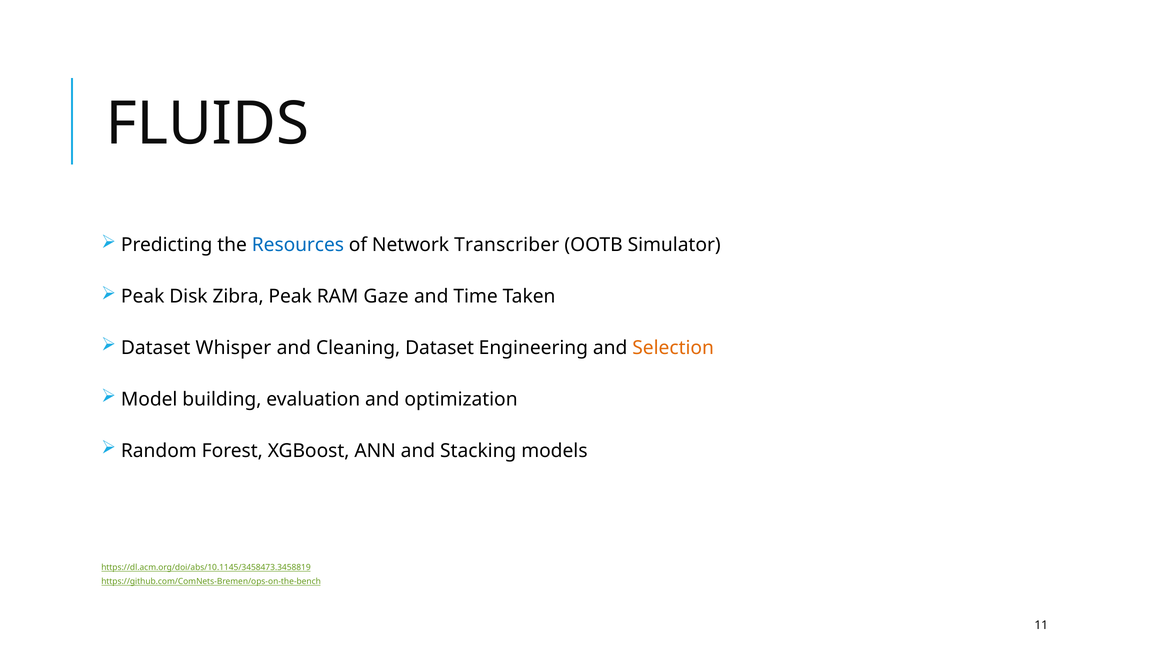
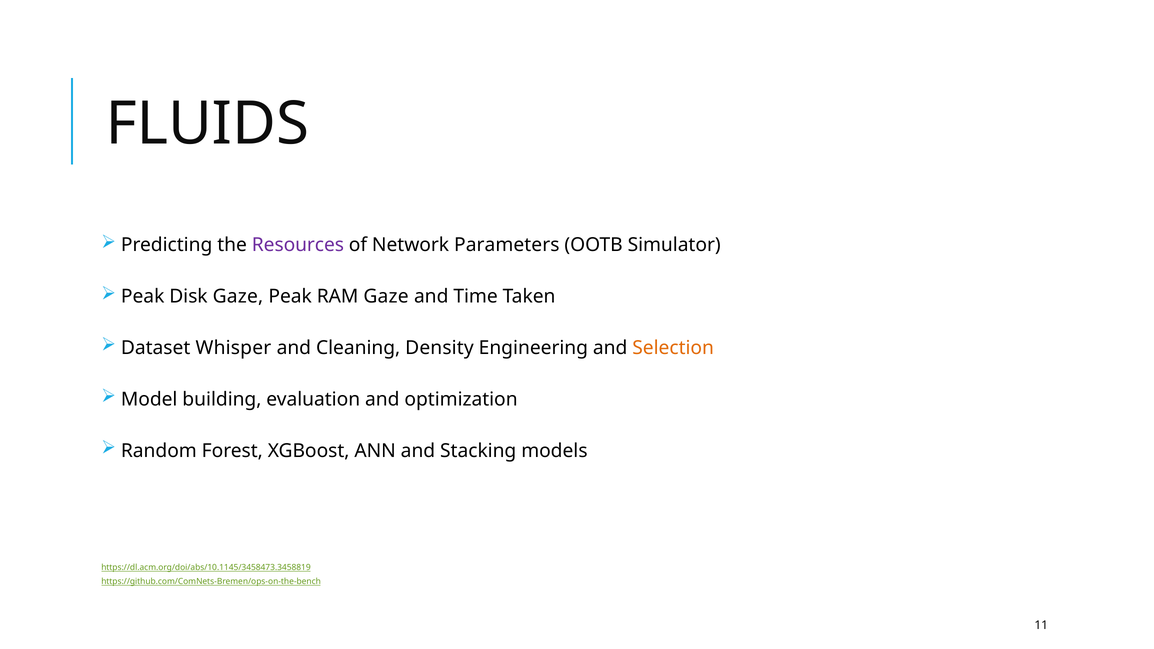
Resources colour: blue -> purple (298, 245)
Transcriber: Transcriber -> Parameters (507, 245)
Disk Zibra: Zibra -> Gaze (238, 297)
Cleaning Dataset: Dataset -> Density (439, 348)
